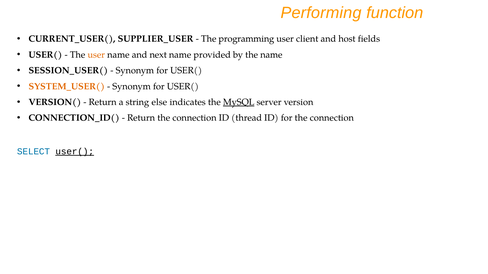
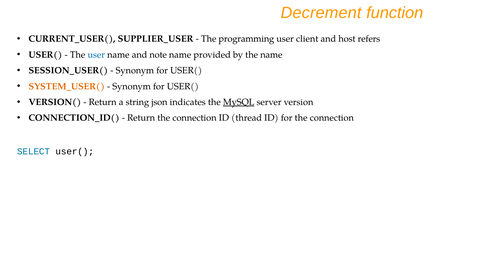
Performing: Performing -> Decrement (321, 13)
fields: fields -> refers (369, 39)
user colour: orange -> blue (96, 55)
next: next -> note (158, 55)
else: else -> json (159, 102)
user( underline: present -> none (75, 152)
